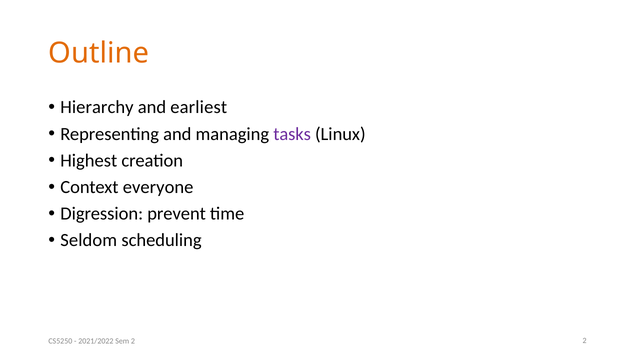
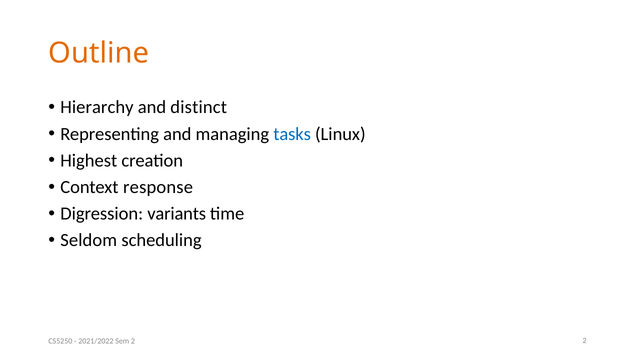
earliest: earliest -> distinct (199, 107)
tasks colour: purple -> blue (292, 134)
everyone: everyone -> response (158, 187)
prevent: prevent -> variants (177, 214)
